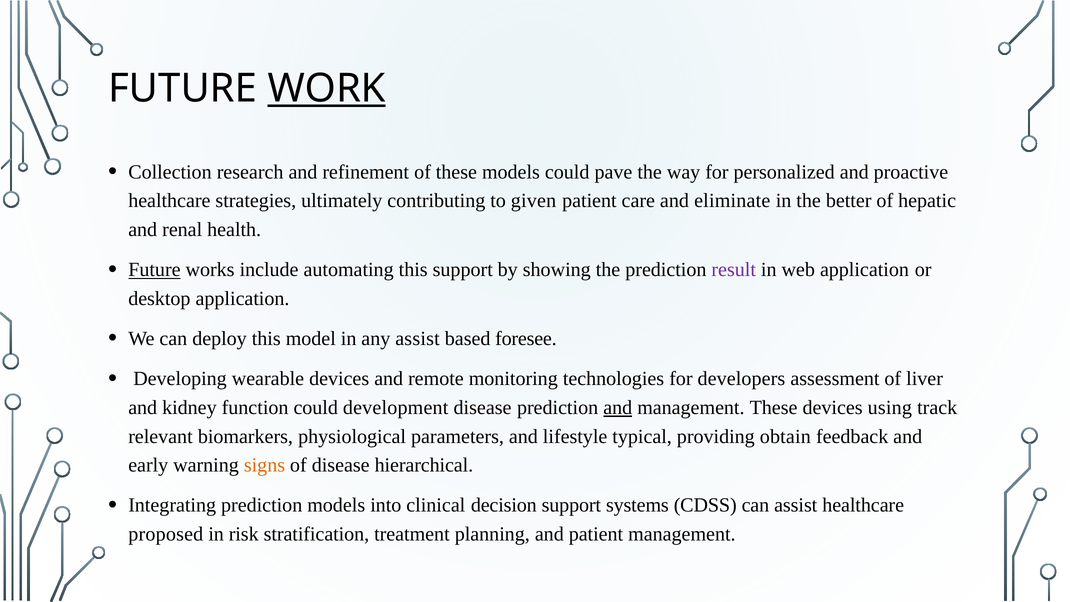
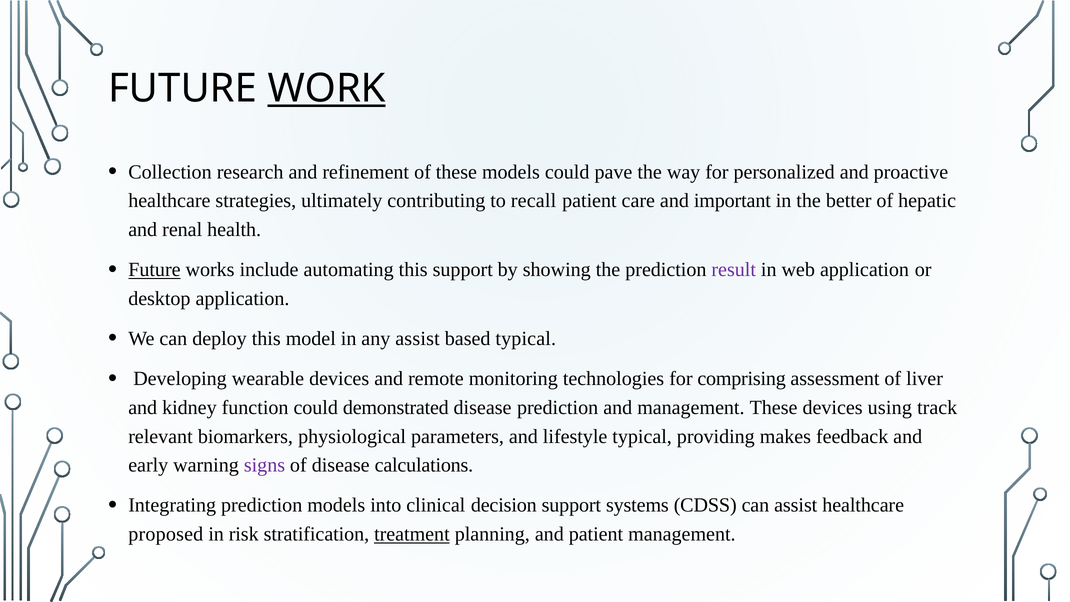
given: given -> recall (534, 201)
eliminate: eliminate -> important (732, 201)
based foresee: foresee -> typical (526, 339)
developers: developers -> comprising (742, 379)
development: development -> demonstrated (396, 407)
and underline: present -> none (618, 407)
obtain: obtain -> makes (785, 436)
signs colour: orange -> purple (264, 465)
hierarchical: hierarchical -> calculations (424, 465)
treatment underline: none -> present (412, 534)
